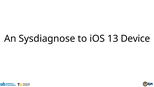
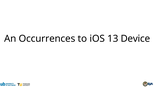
Sysdiagnose: Sysdiagnose -> Occurrences (47, 38)
